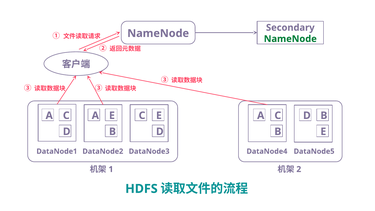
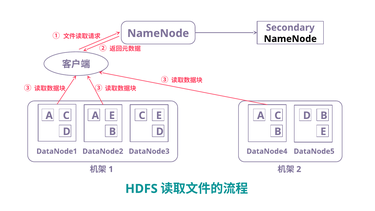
NameNode colour: green -> black (290, 39)
